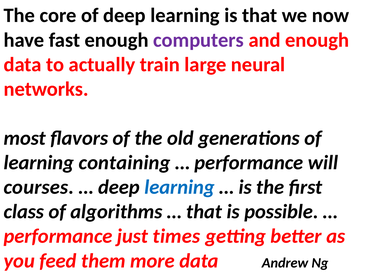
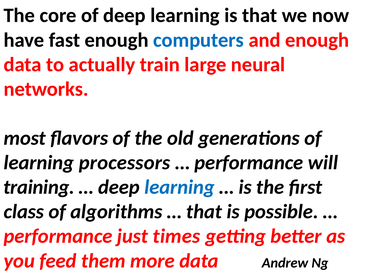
computers colour: purple -> blue (199, 40)
containing: containing -> processors (125, 163)
courses: courses -> training (39, 188)
